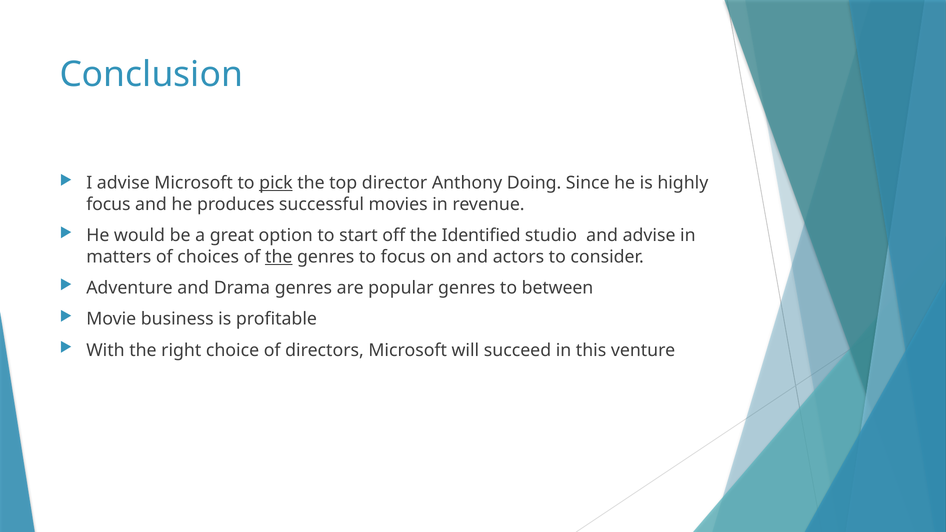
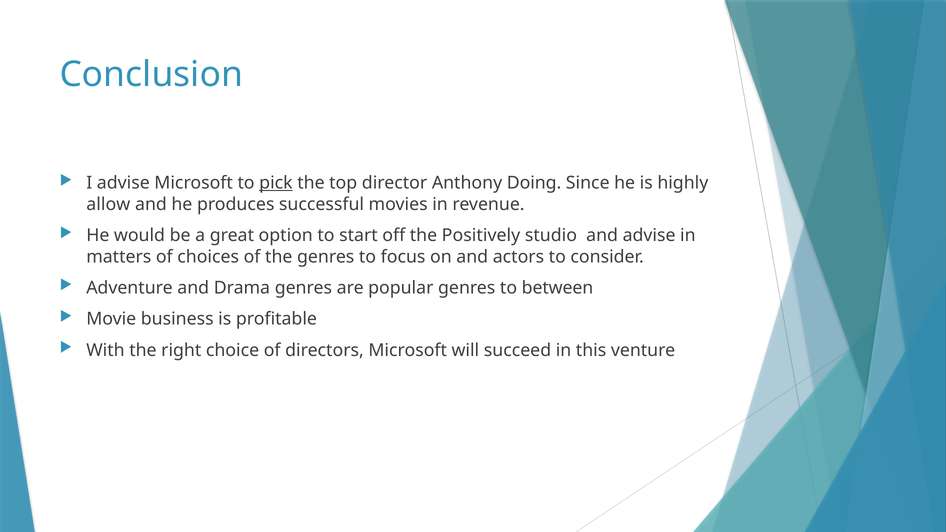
focus: focus -> allow (108, 204)
Identified: Identified -> Positively (481, 236)
the underline: present -> none (279, 257)
